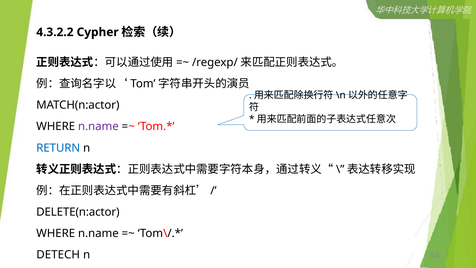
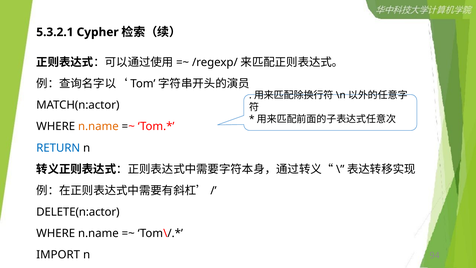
4.3.2.2: 4.3.2.2 -> 5.3.2.1 (55, 32)
n.name colour: purple -> orange (98, 126)
DETECH: DETECH -> IMPORT (58, 255)
